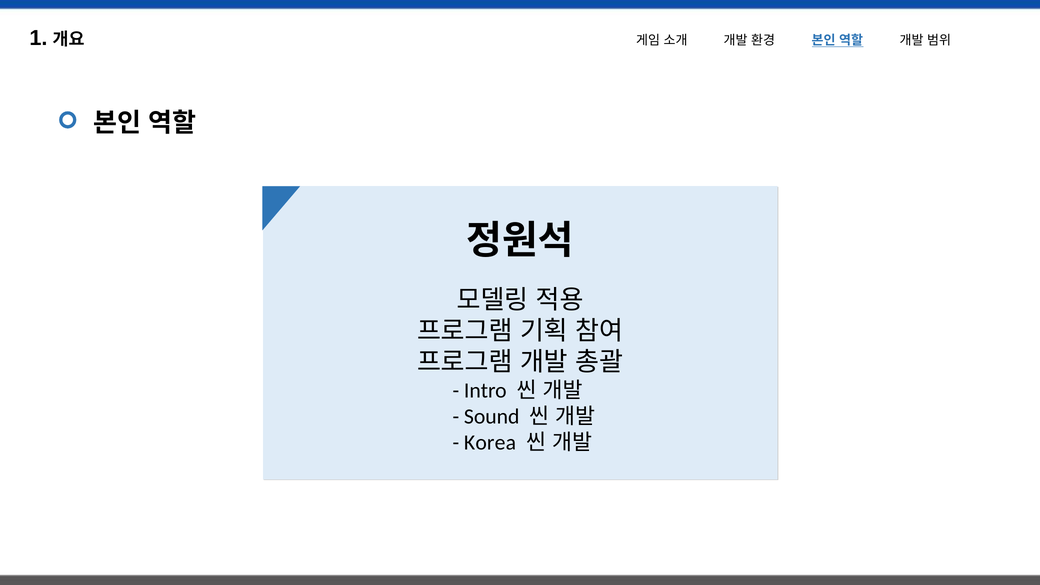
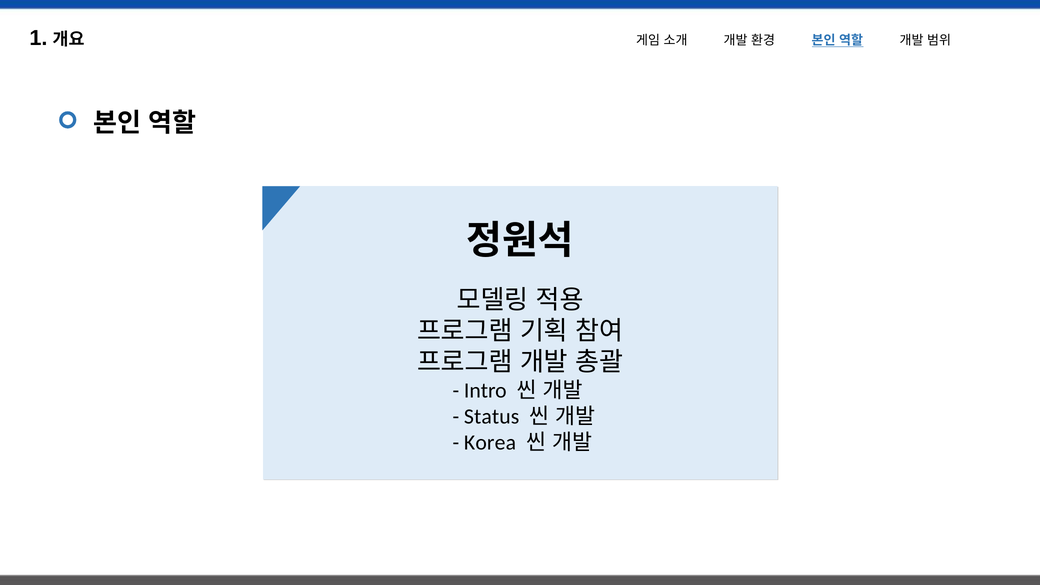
Sound: Sound -> Status (492, 417)
